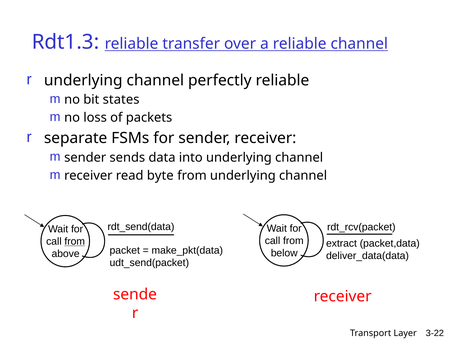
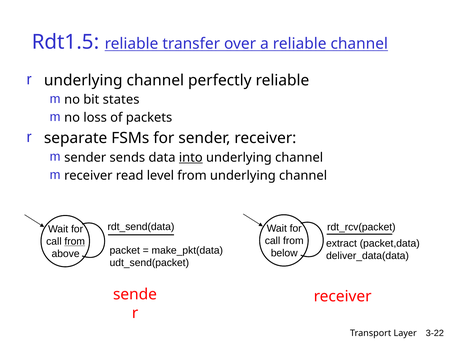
Rdt1.3: Rdt1.3 -> Rdt1.5 (66, 42)
into underline: none -> present (191, 157)
byte: byte -> level (160, 175)
